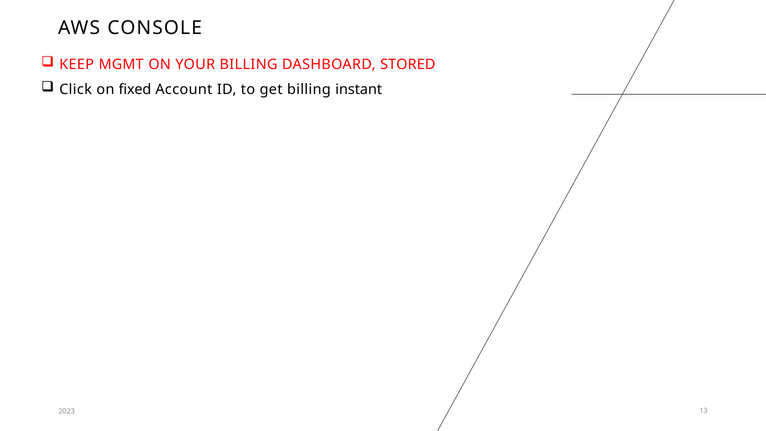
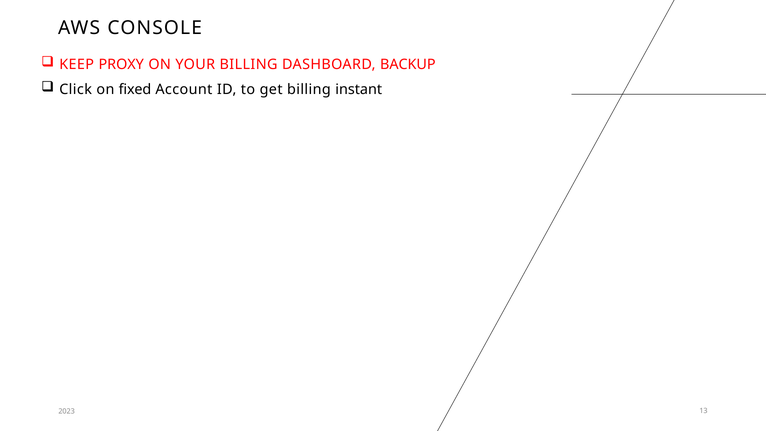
MGMT: MGMT -> PROXY (121, 64)
STORED: STORED -> BACKUP (408, 64)
